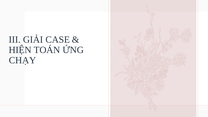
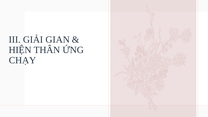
CASE: CASE -> GIAN (58, 40)
TOÁN: TOÁN -> THÂN (47, 50)
